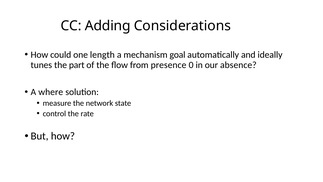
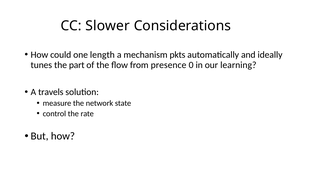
Adding: Adding -> Slower (108, 26)
goal: goal -> pkts (177, 55)
absence: absence -> learning (238, 65)
where: where -> travels (51, 92)
